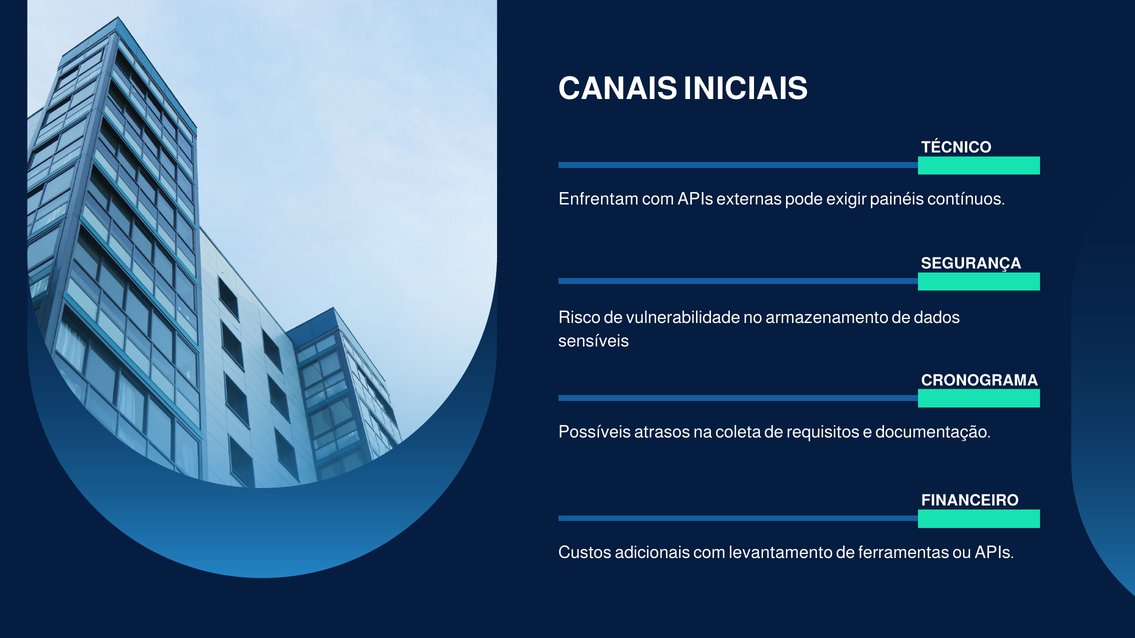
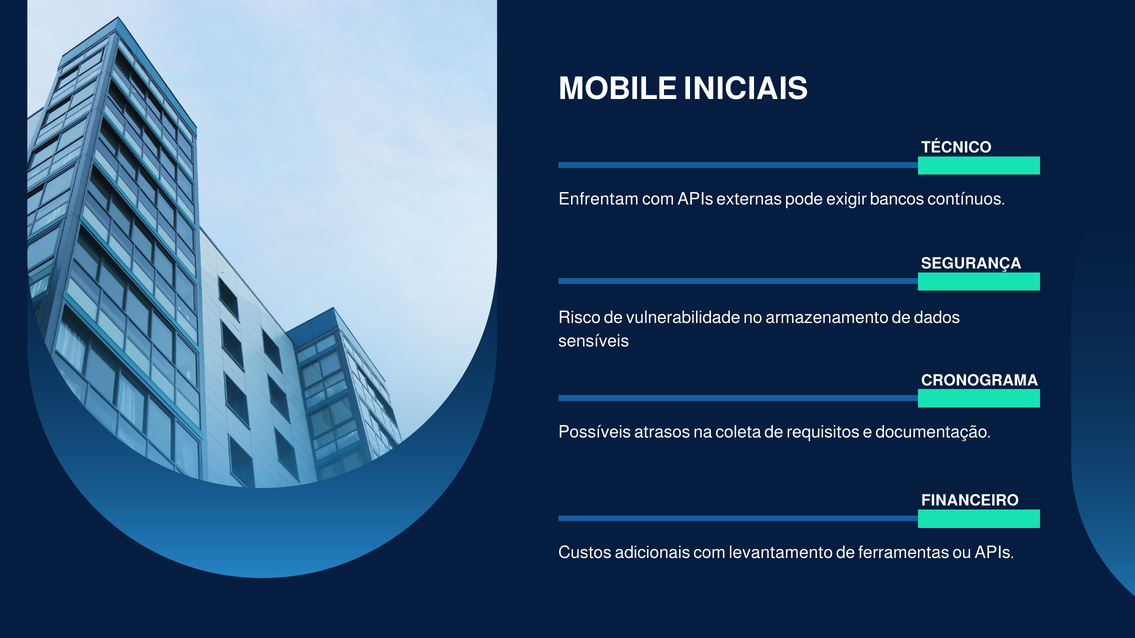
CANAIS: CANAIS -> MOBILE (618, 89)
painéis: painéis -> bancos (897, 199)
